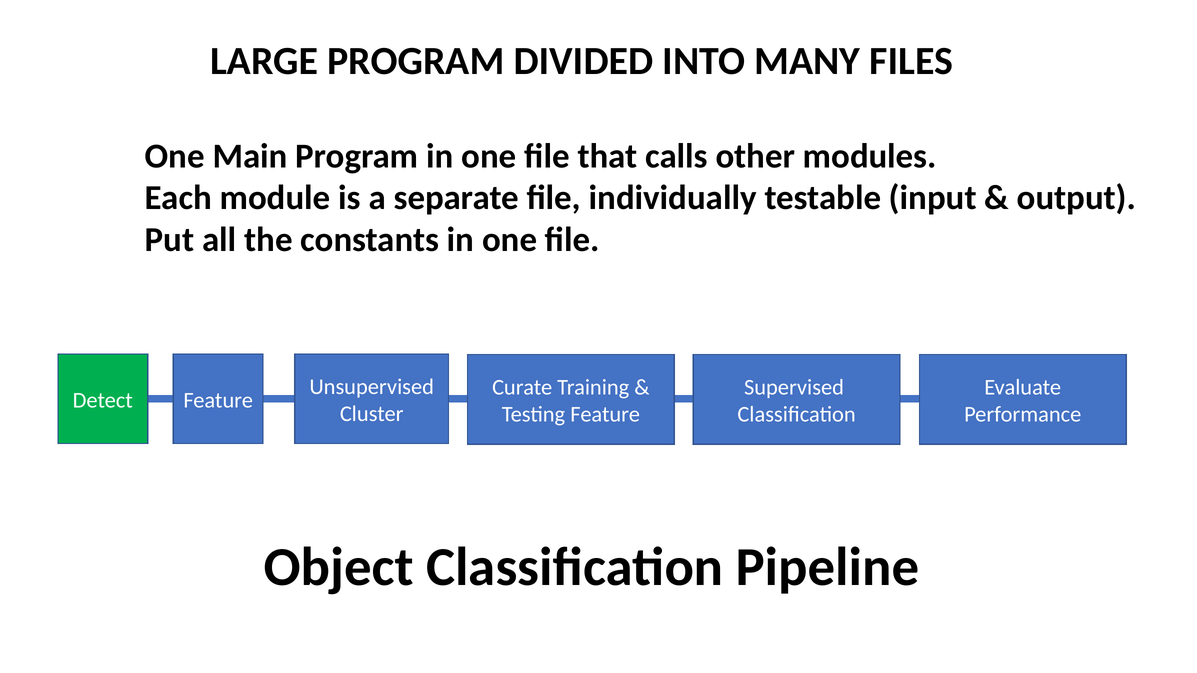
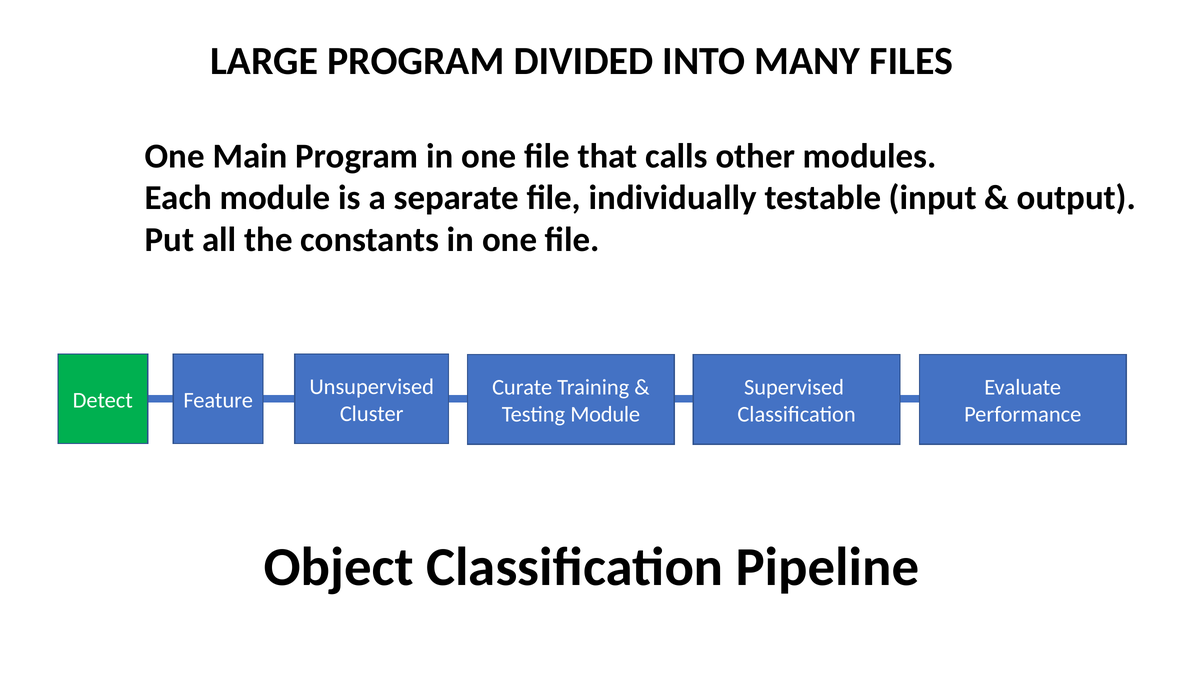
Testing Feature: Feature -> Module (605, 415)
